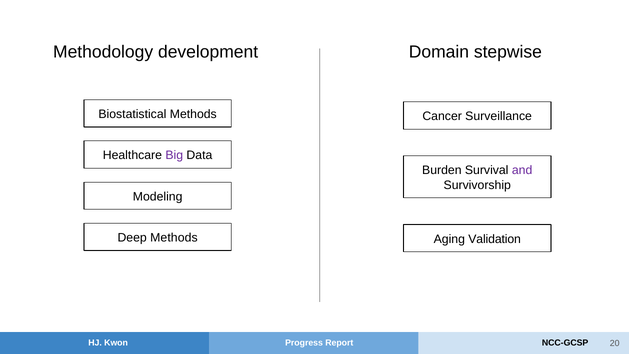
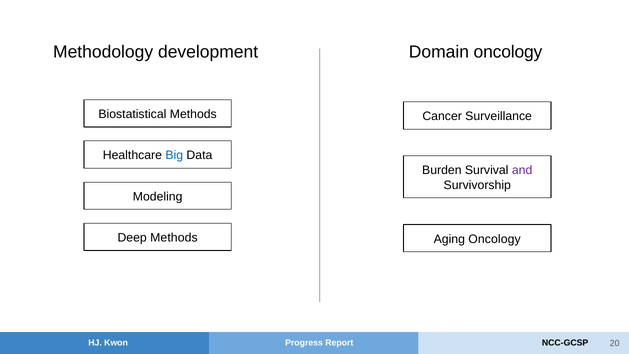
Domain stepwise: stepwise -> oncology (508, 52)
Big colour: purple -> blue (174, 155)
Aging Validation: Validation -> Oncology (495, 239)
